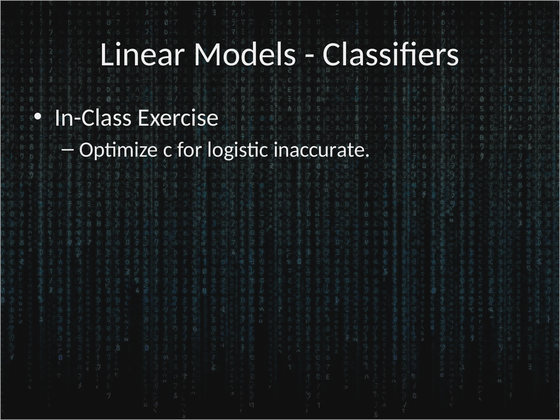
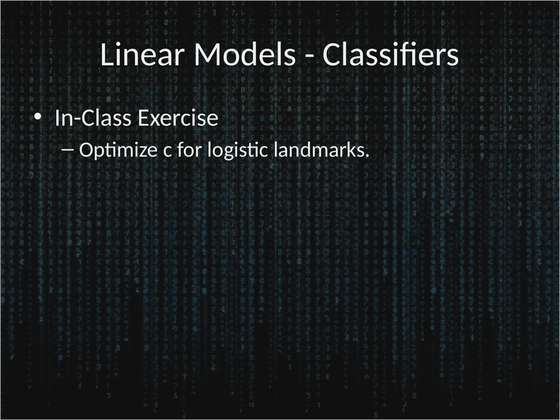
inaccurate: inaccurate -> landmarks (322, 150)
